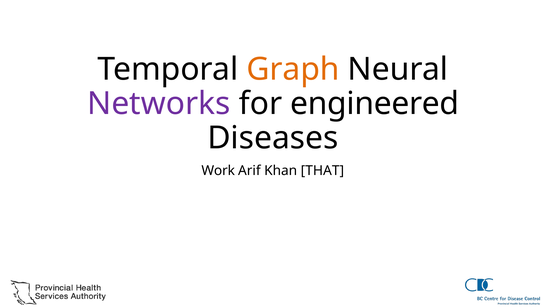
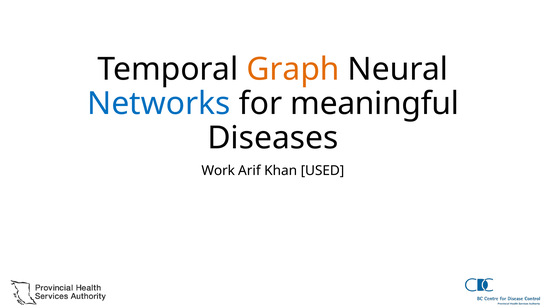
Networks colour: purple -> blue (159, 104)
engineered: engineered -> meaningful (375, 104)
THAT: THAT -> USED (322, 171)
